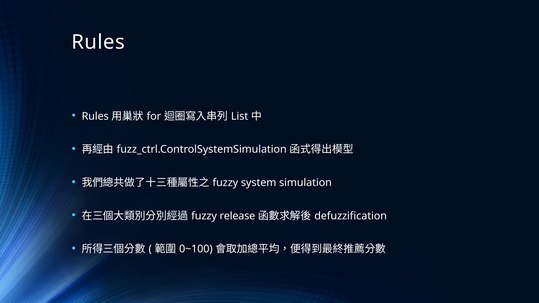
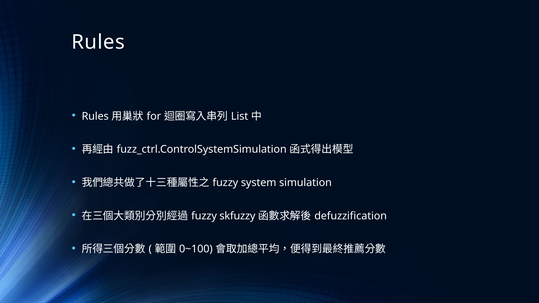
release: release -> skfuzzy (237, 216)
